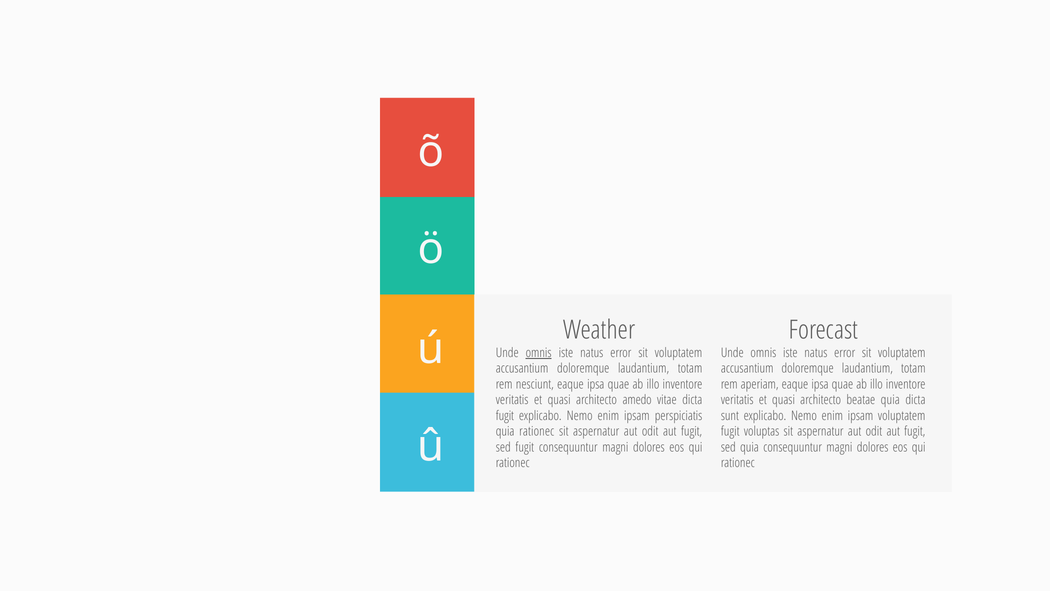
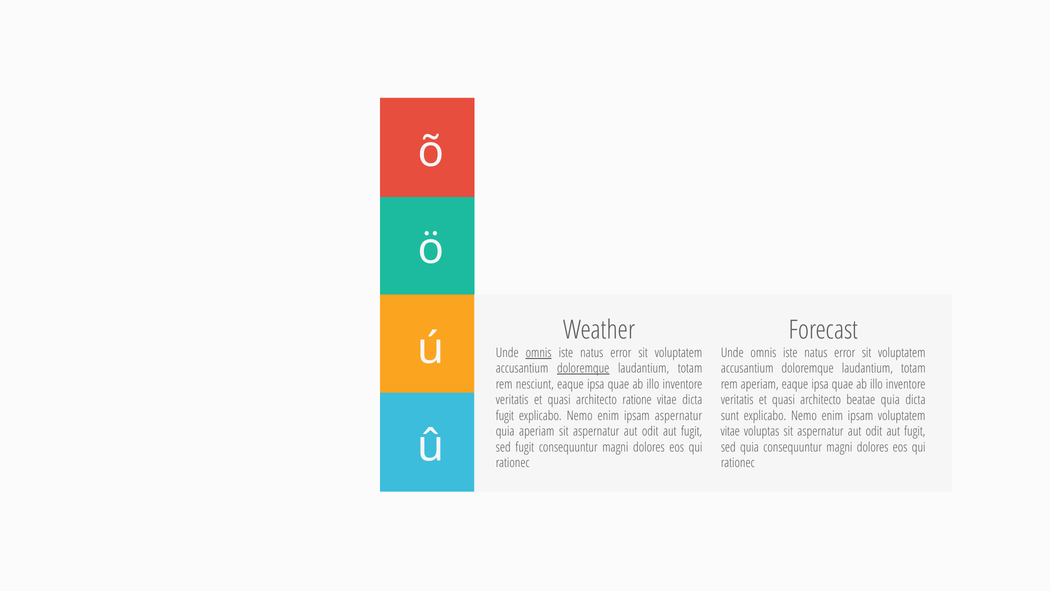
doloremque underline: none -> present (583, 368)
amedo: amedo -> ratione (637, 400)
ipsam perspiciatis: perspiciatis -> aspernatur (678, 415)
quia rationec: rationec -> aperiam (537, 431)
fugit: fugit -> vitae (730, 431)
